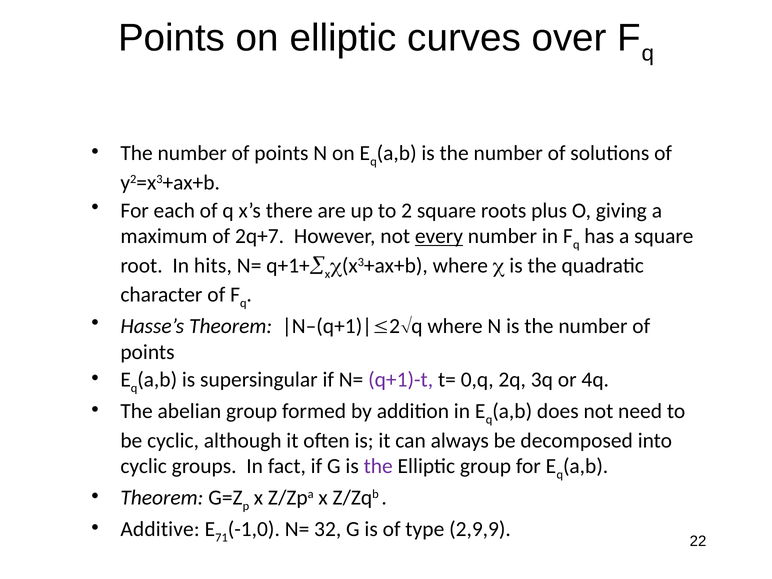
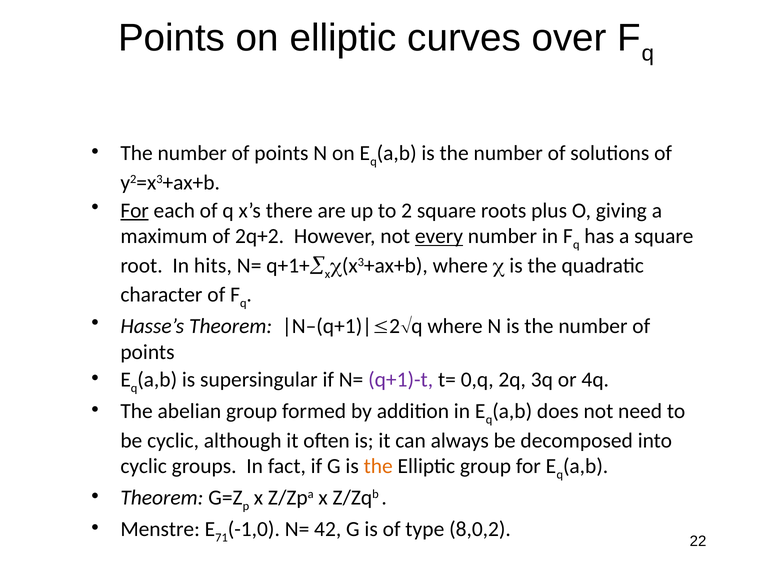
For underline: none -> present (135, 211)
2q+7: 2q+7 -> 2q+2 (260, 236)
the colour: purple -> orange (378, 466)
Additive: Additive -> Menstre (160, 529)
32: 32 -> 42 (328, 529)
2,9,9: 2,9,9 -> 8,0,2 (480, 529)
